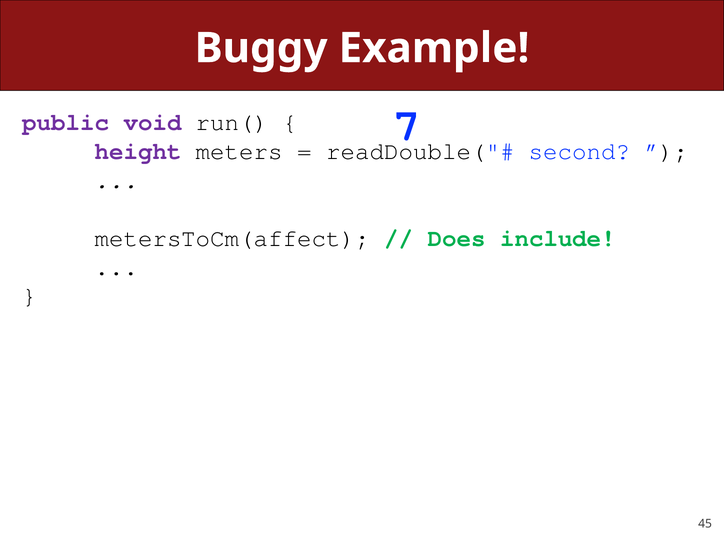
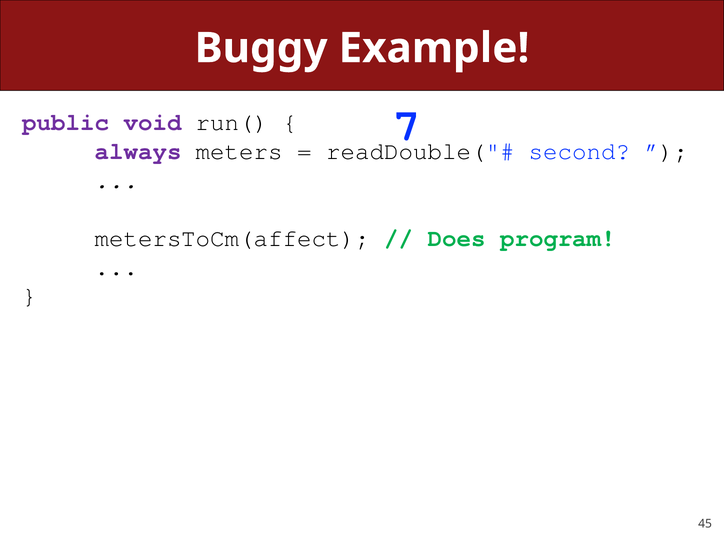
height: height -> always (138, 151)
include: include -> program (558, 238)
